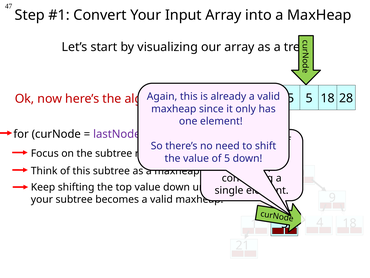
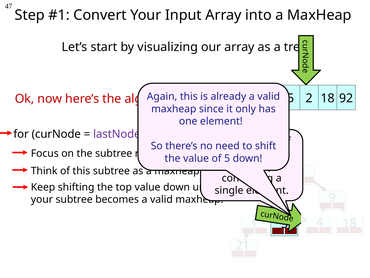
5: 5 -> 2 (309, 98)
28: 28 -> 92 (346, 98)
